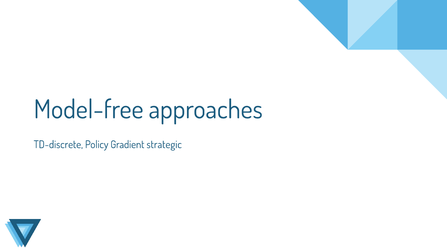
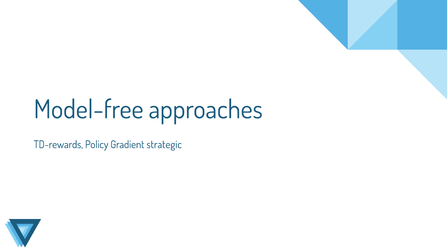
TD-discrete: TD-discrete -> TD-rewards (58, 144)
